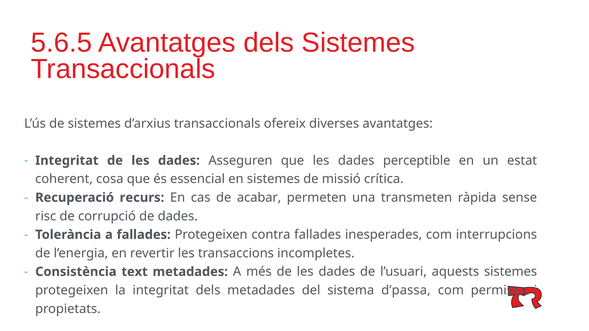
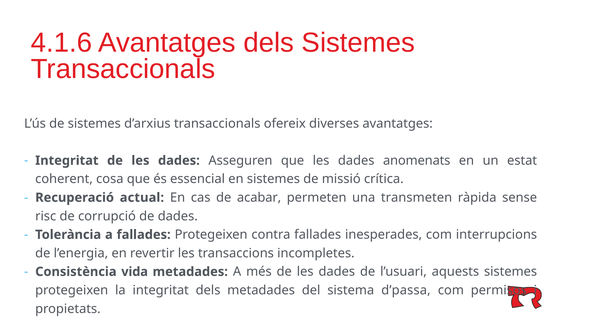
5.6.5: 5.6.5 -> 4.1.6 (61, 43)
perceptible: perceptible -> anomenats (417, 161)
recurs: recurs -> actual (142, 198)
text: text -> vida (135, 272)
